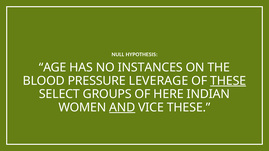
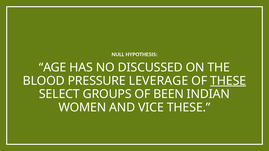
INSTANCES: INSTANCES -> DISCUSSED (150, 68)
HERE: HERE -> BEEN (169, 94)
AND underline: present -> none (122, 108)
